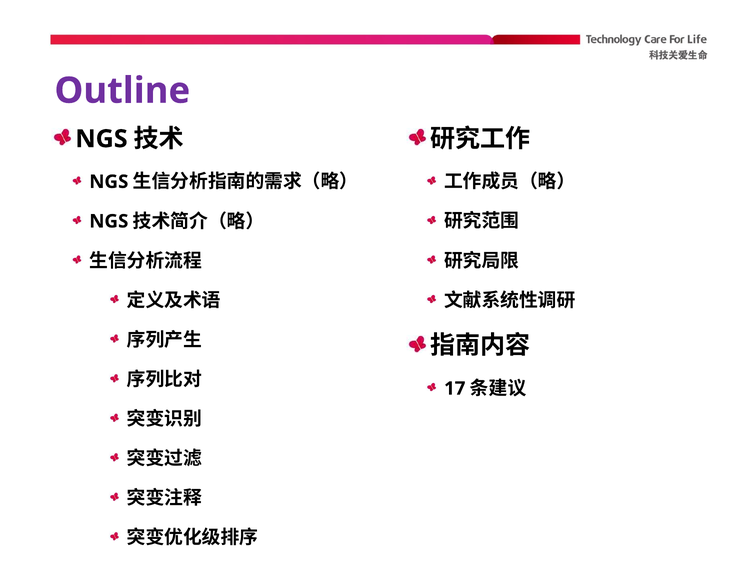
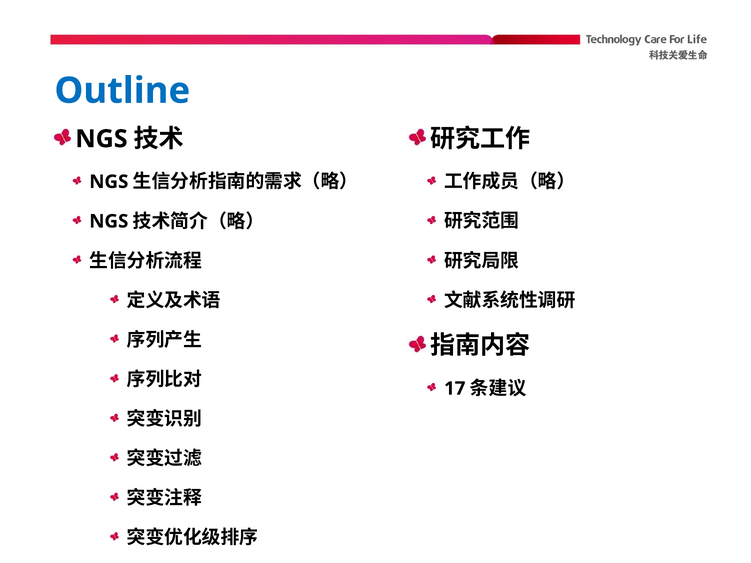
Outline colour: purple -> blue (122, 91)
